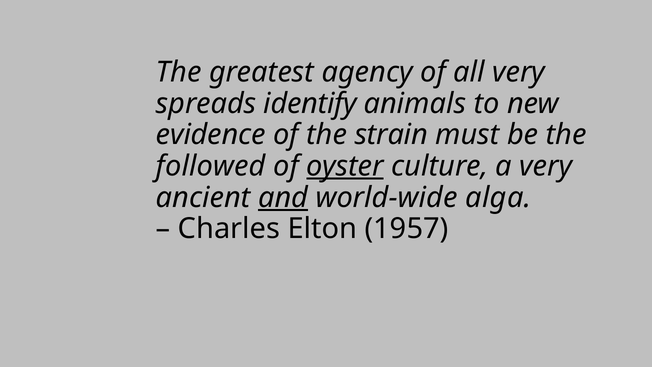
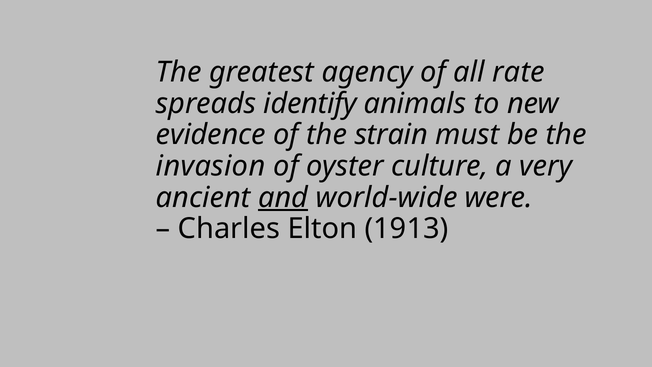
all very: very -> rate (519, 72)
followed: followed -> invasion (211, 166)
oyster underline: present -> none (345, 166)
alga: alga -> were (499, 197)
1957: 1957 -> 1913 (407, 229)
